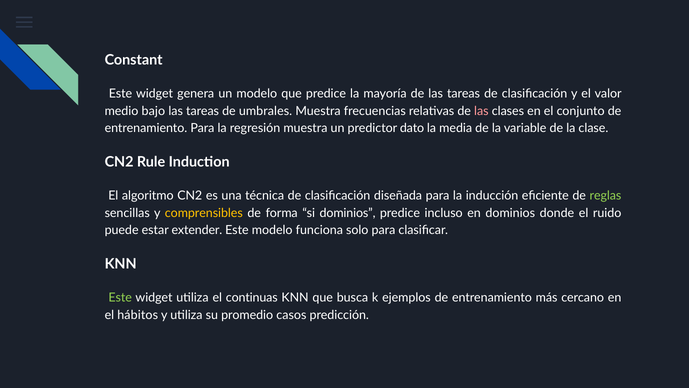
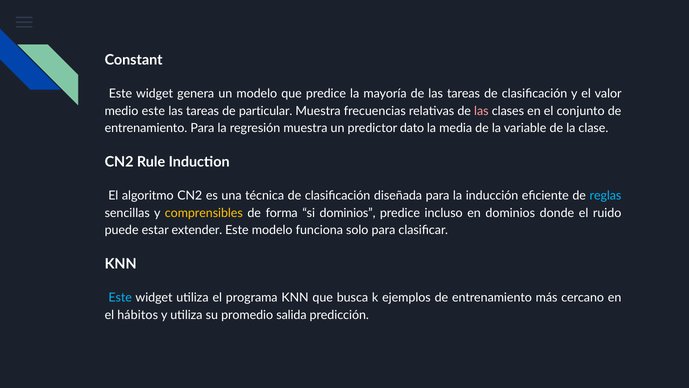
medio bajo: bajo -> este (153, 111)
umbrales: umbrales -> particular (266, 111)
reglas colour: light green -> light blue (605, 196)
Este colour: light green -> light blue (120, 297)
continuas: continuas -> programa (252, 297)
casos: casos -> salida (291, 315)
